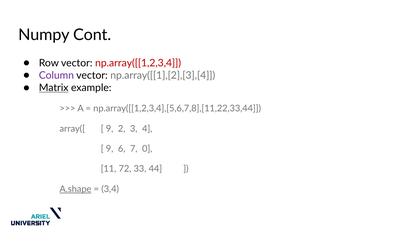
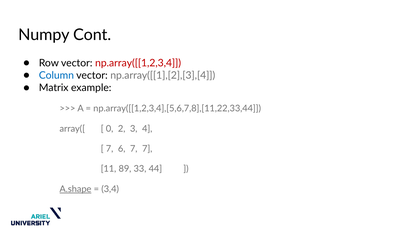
Column colour: purple -> blue (56, 75)
Matrix underline: present -> none (54, 88)
9: 9 -> 0 (110, 129)
9: 9 -> 7 (110, 149)
7 0: 0 -> 7 (147, 149)
72: 72 -> 89 (125, 169)
